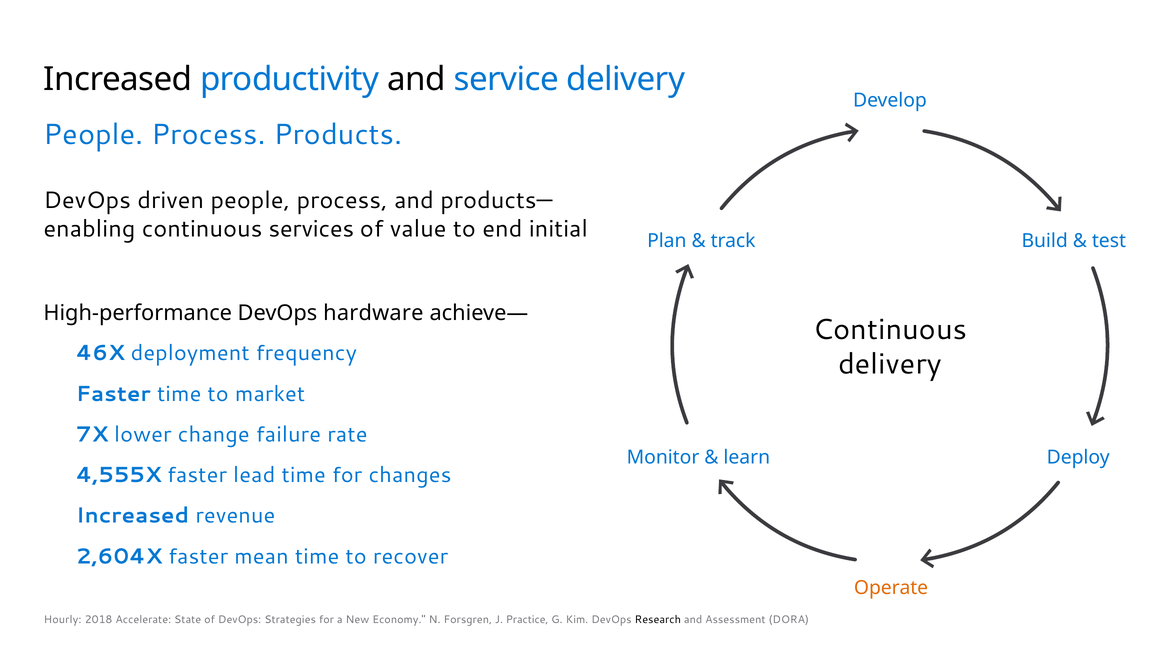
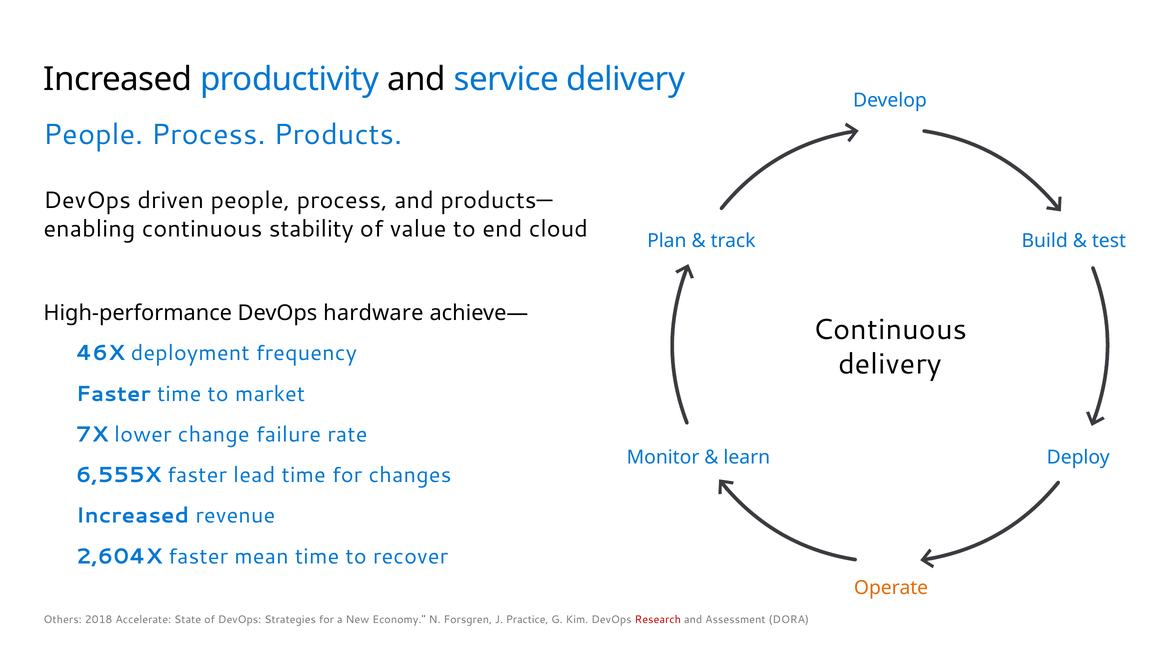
services: services -> stability (311, 229)
initial: initial -> cloud (558, 229)
4,555X: 4,555X -> 6,555X (118, 476)
Hourly: Hourly -> Others (63, 620)
Research colour: black -> red (658, 620)
